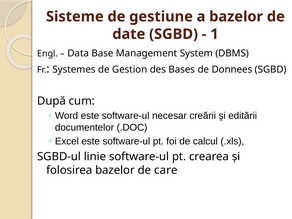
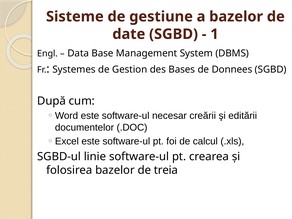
care: care -> treia (166, 170)
